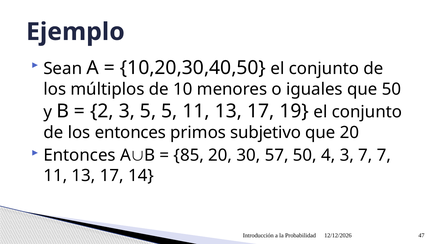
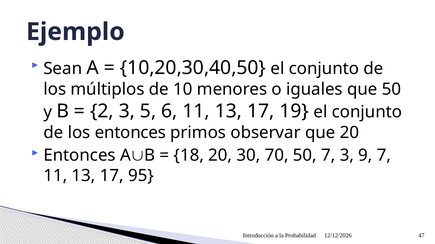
5 5: 5 -> 6 (169, 111)
subjetivo: subjetivo -> observar (266, 133)
85: 85 -> 18 (189, 156)
57: 57 -> 70 (277, 156)
50 4: 4 -> 7 (328, 156)
3 7: 7 -> 9 (365, 156)
14: 14 -> 95 (141, 176)
